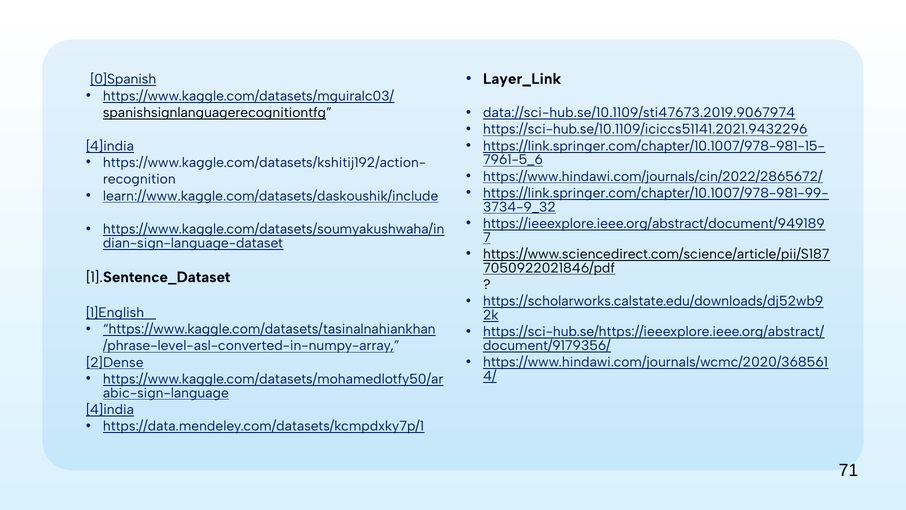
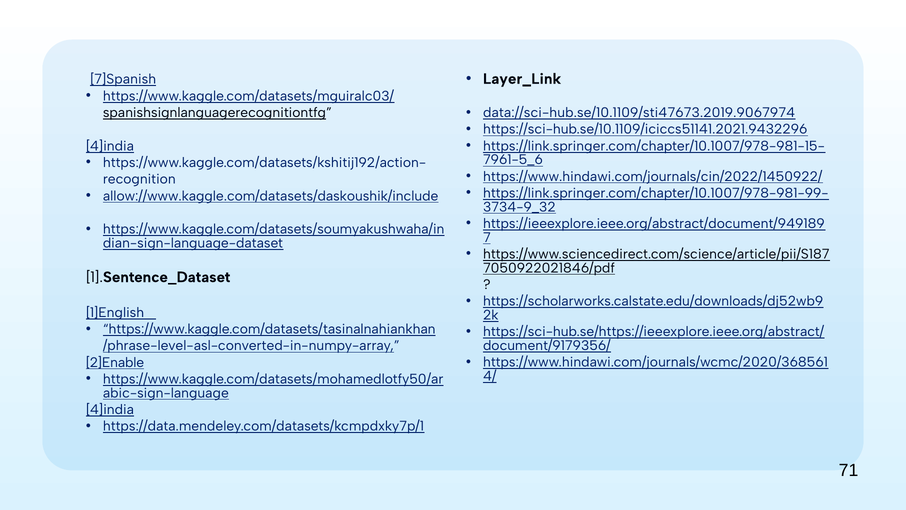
0]Spanish: 0]Spanish -> 7]Spanish (123, 79)
https://www.hindawi.com/journals/cin/2022/2865672/: https://www.hindawi.com/journals/cin/2022/2865672/ -> https://www.hindawi.com/journals/cin/2022/1450922/ (653, 176)
learn://www.kaggle.com/datasets/daskoushik/include: learn://www.kaggle.com/datasets/daskoushik/include -> allow://www.kaggle.com/datasets/daskoushik/include (271, 196)
2]Dense: 2]Dense -> 2]Enable (115, 362)
